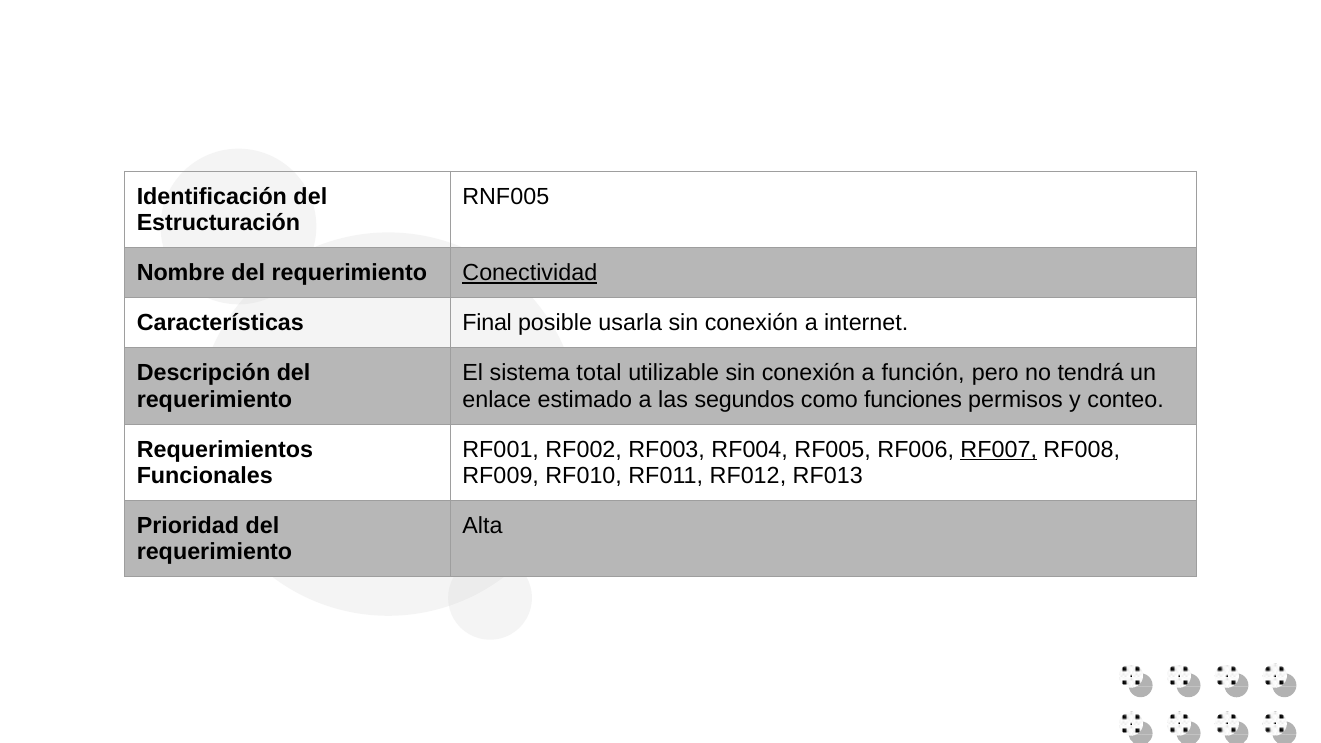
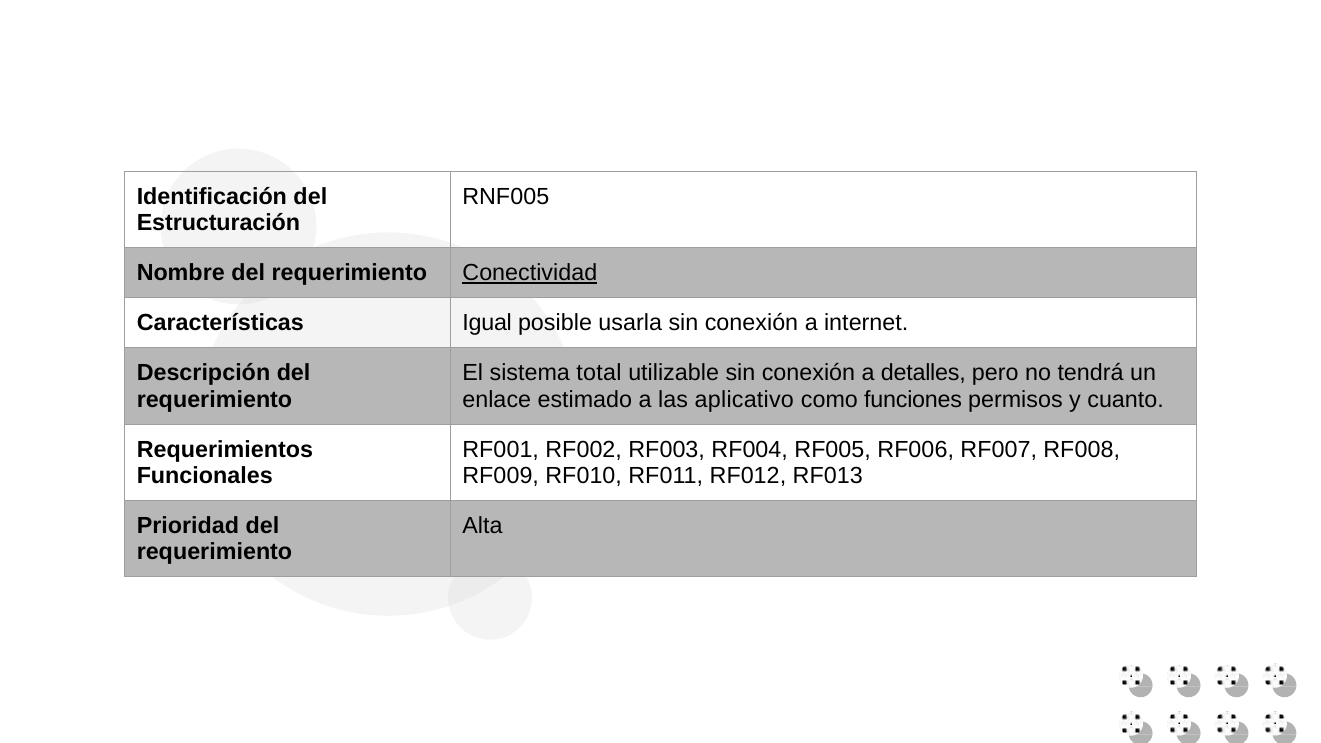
Final: Final -> Igual (487, 323)
función: función -> detalles (923, 373)
segundos: segundos -> aplicativo (744, 399)
conteo: conteo -> cuanto (1126, 399)
RF007 underline: present -> none (999, 450)
